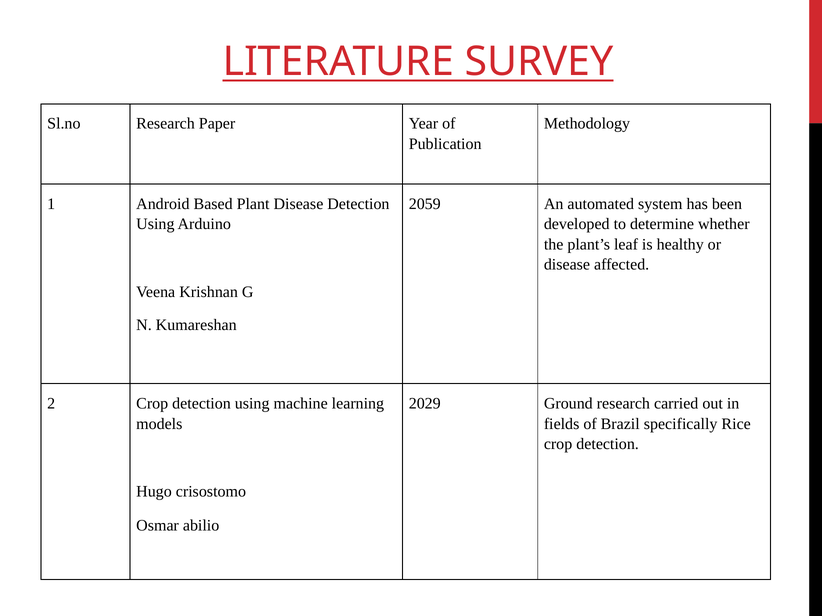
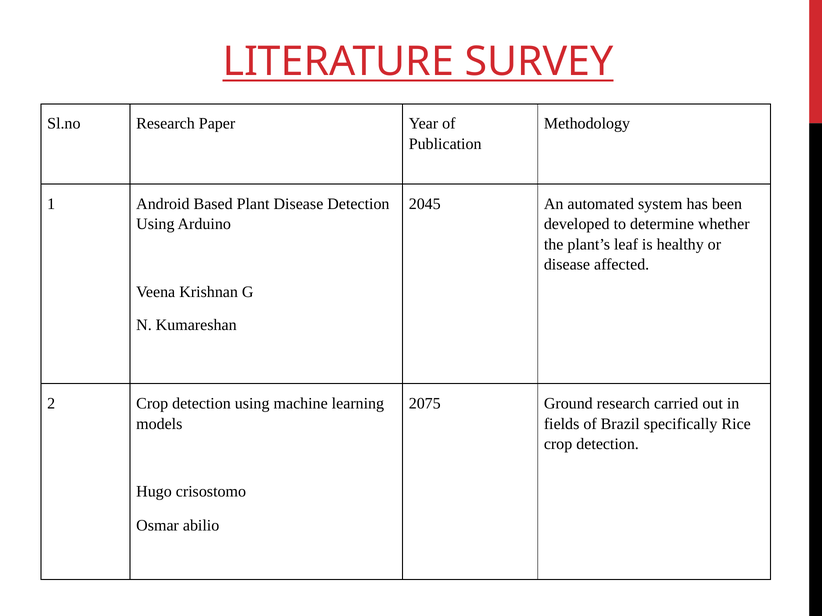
2059: 2059 -> 2045 (425, 204)
2029: 2029 -> 2075 (425, 404)
